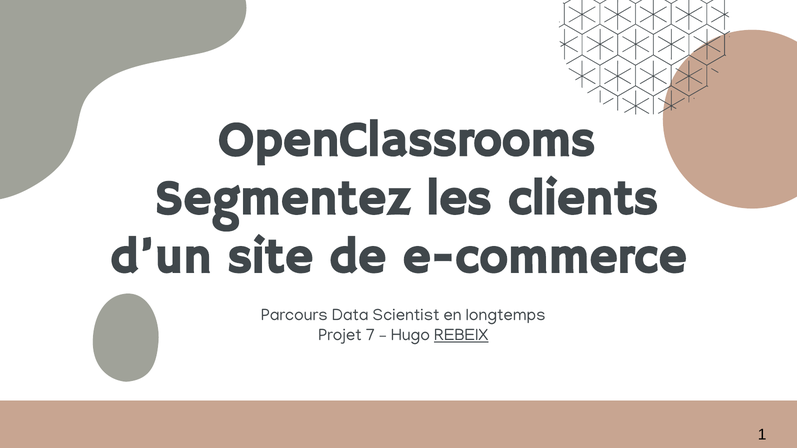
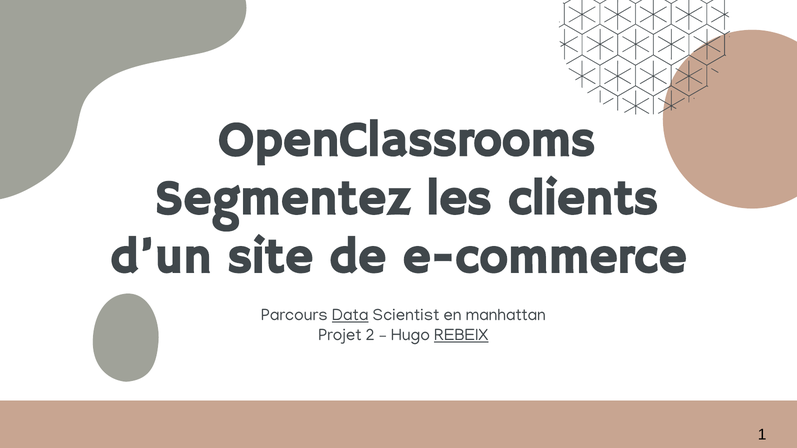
Data underline: none -> present (350, 315)
longtemps: longtemps -> manhattan (506, 315)
7: 7 -> 2 (370, 335)
